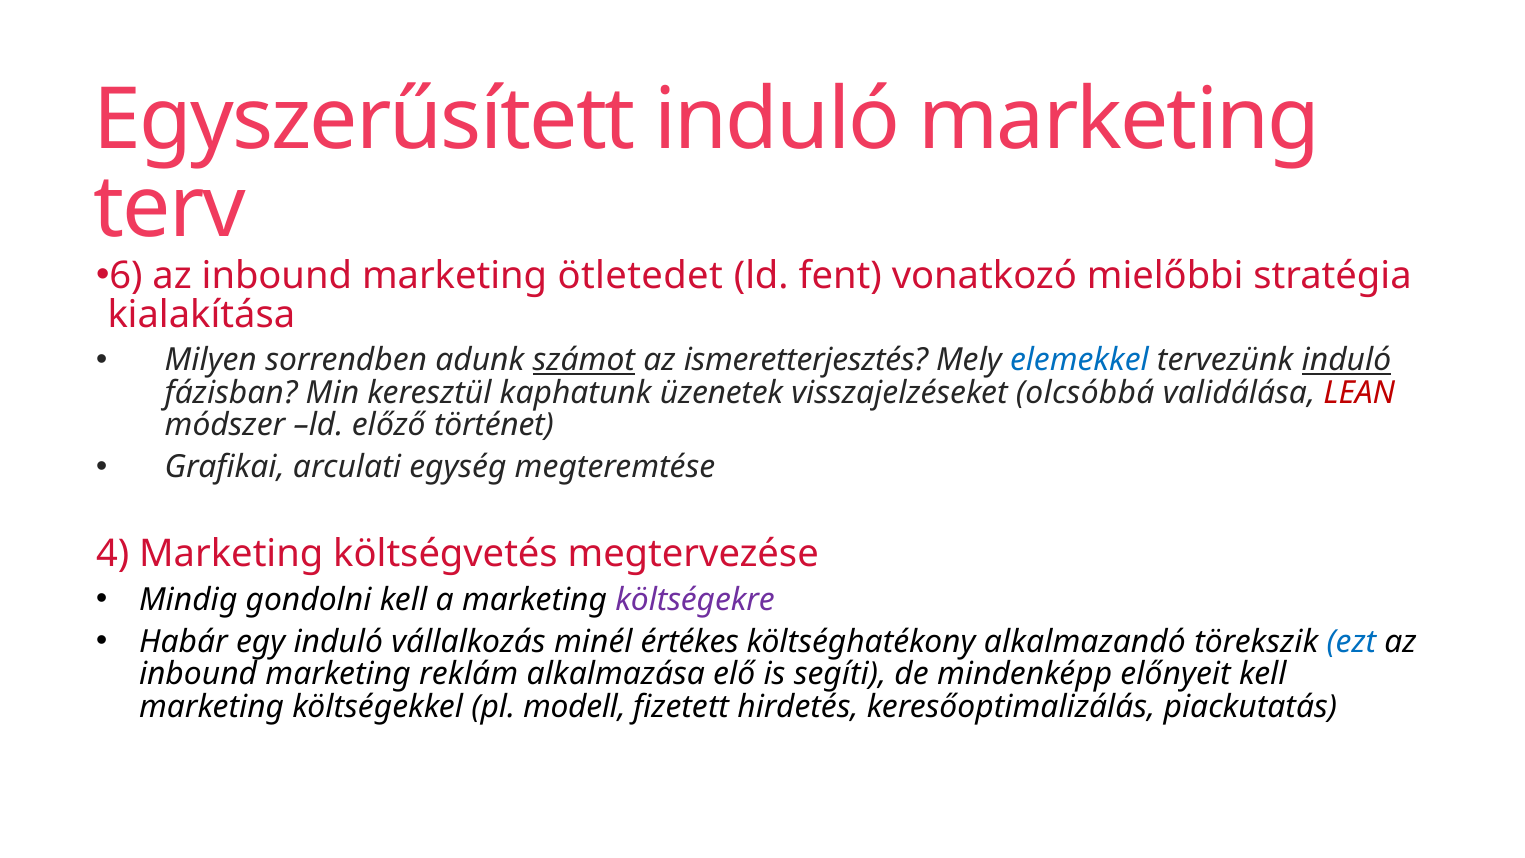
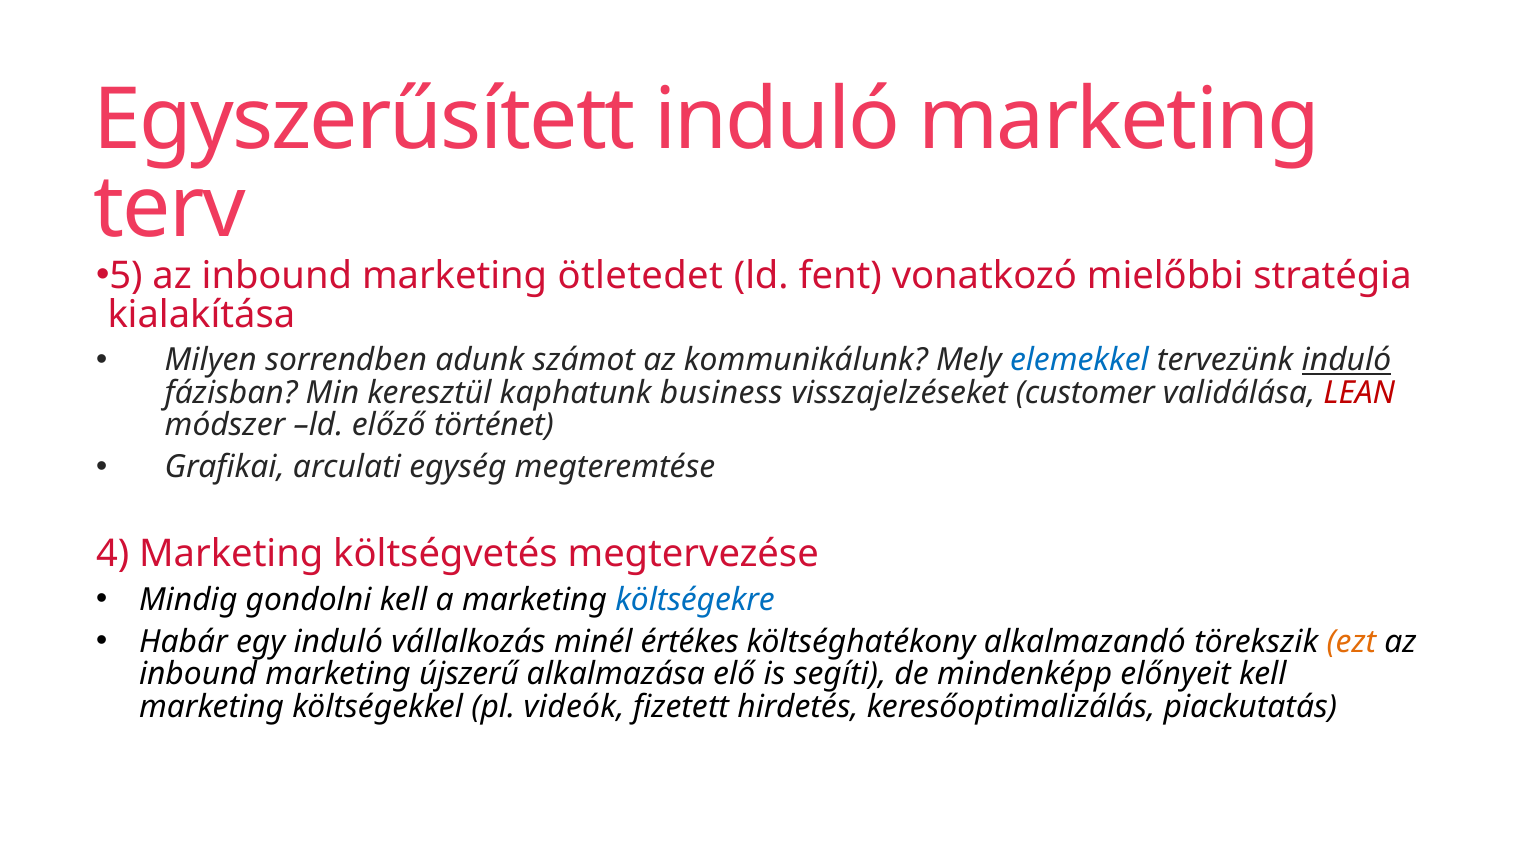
6: 6 -> 5 (126, 276)
számot underline: present -> none (584, 360)
ismeretterjesztés: ismeretterjesztés -> kommunikálunk (806, 360)
üzenetek: üzenetek -> business (721, 393)
olcsóbbá: olcsóbbá -> customer (1085, 393)
költségekre colour: purple -> blue (695, 600)
ezt colour: blue -> orange (1351, 642)
reklám: reklám -> újszerű (469, 674)
modell: modell -> videók (574, 707)
